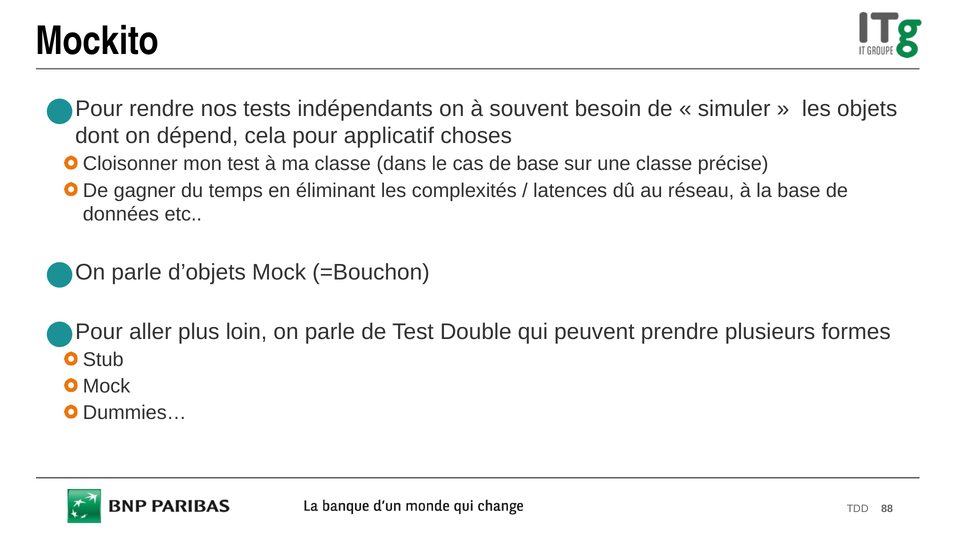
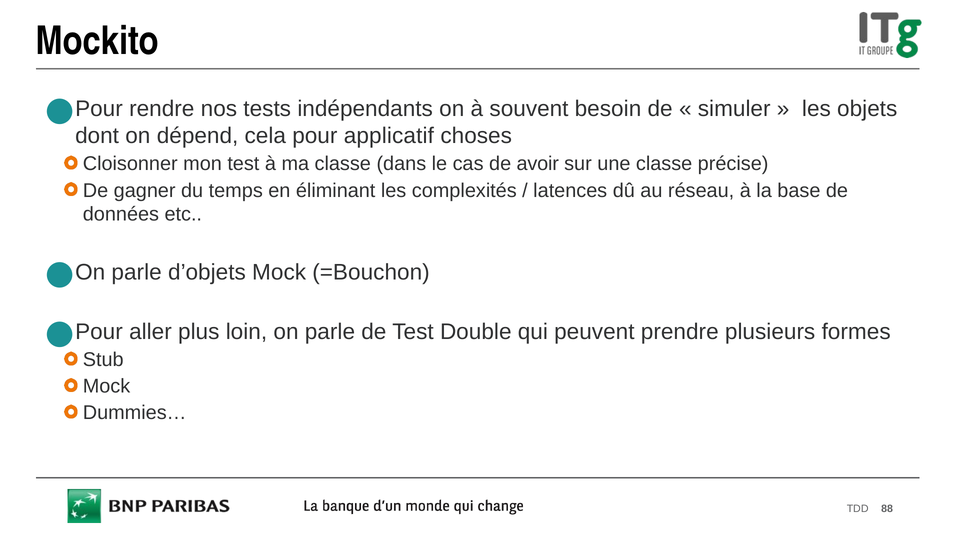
de base: base -> avoir (538, 164)
